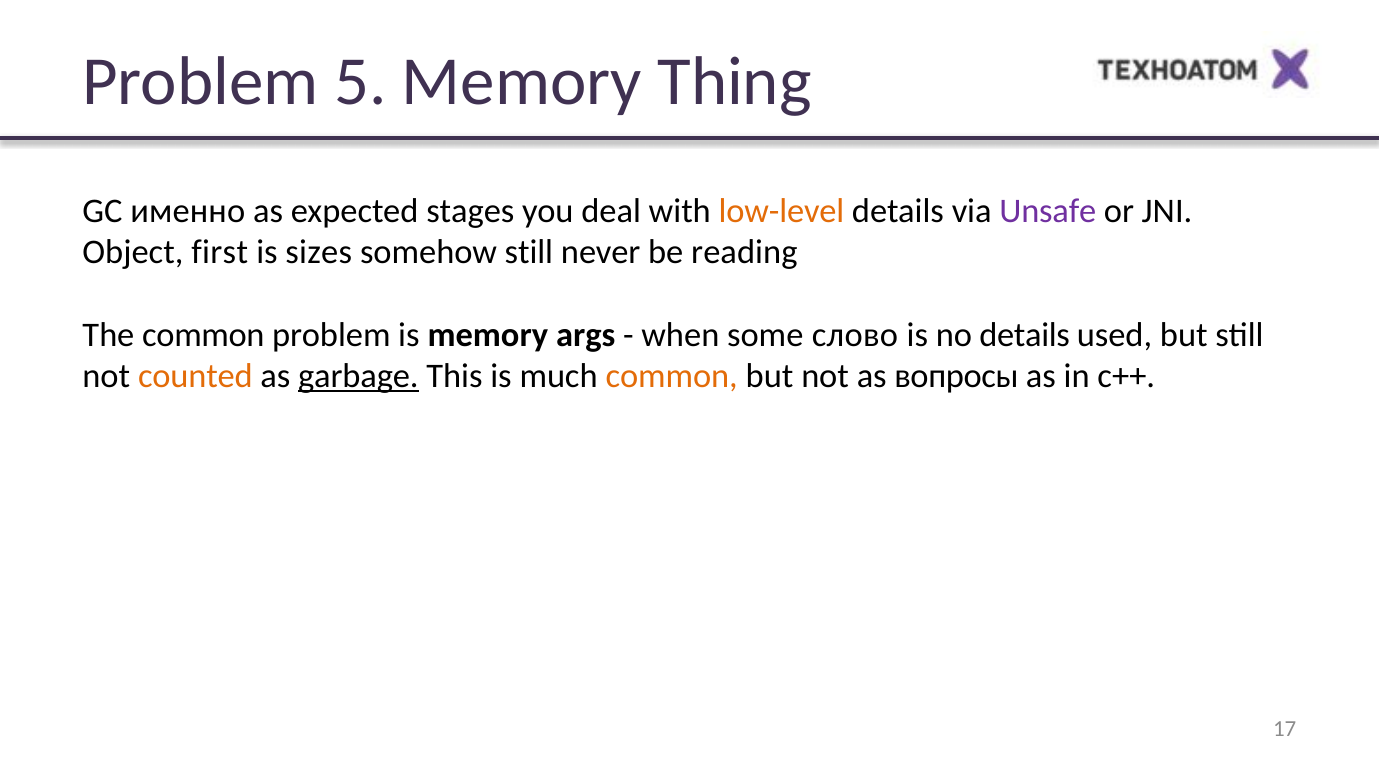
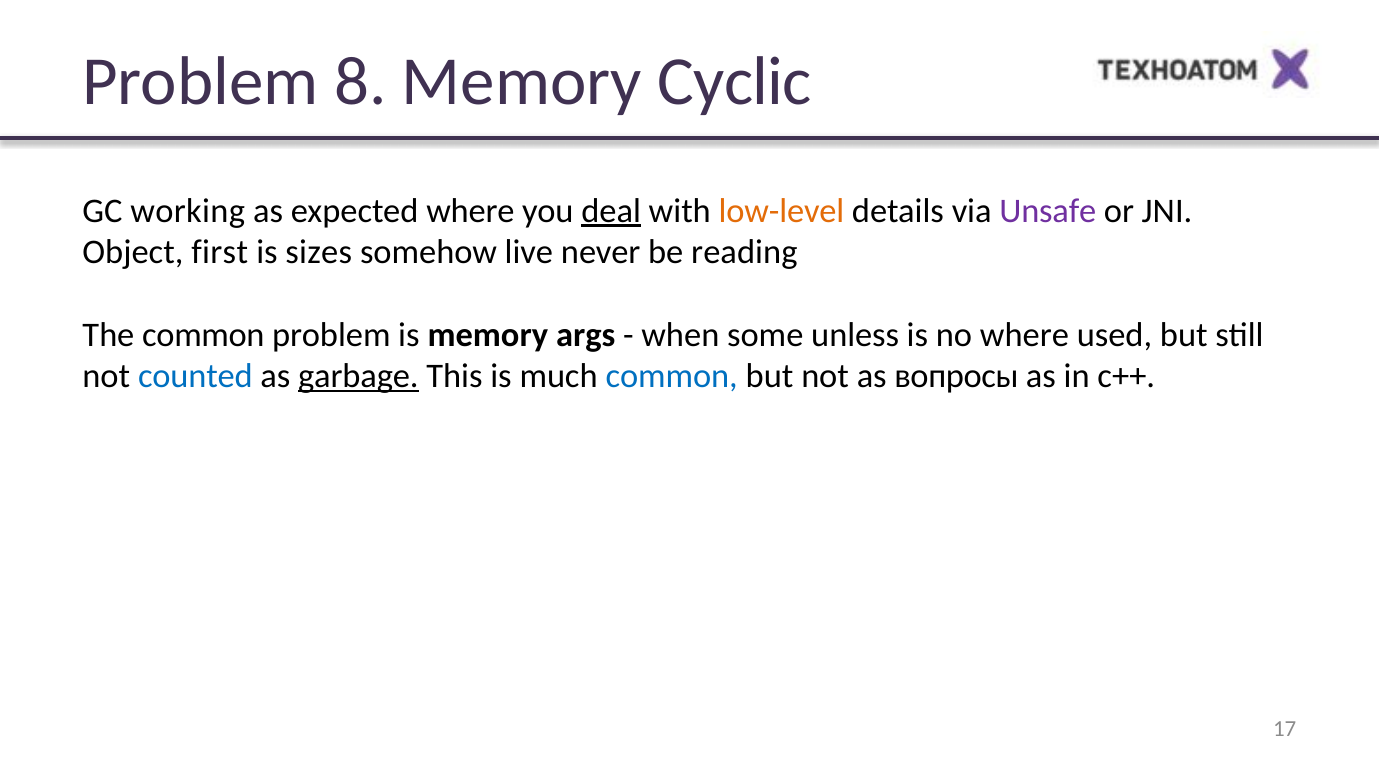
5: 5 -> 8 (360, 82)
Thing: Thing -> Cyclic (735, 82)
именно: именно -> working (188, 211)
expected stages: stages -> where (470, 211)
deal underline: none -> present (611, 211)
somehow still: still -> live (529, 252)
слово: слово -> unless (855, 335)
no details: details -> where (1024, 335)
counted colour: orange -> blue (195, 376)
common colour: orange -> blue (672, 376)
